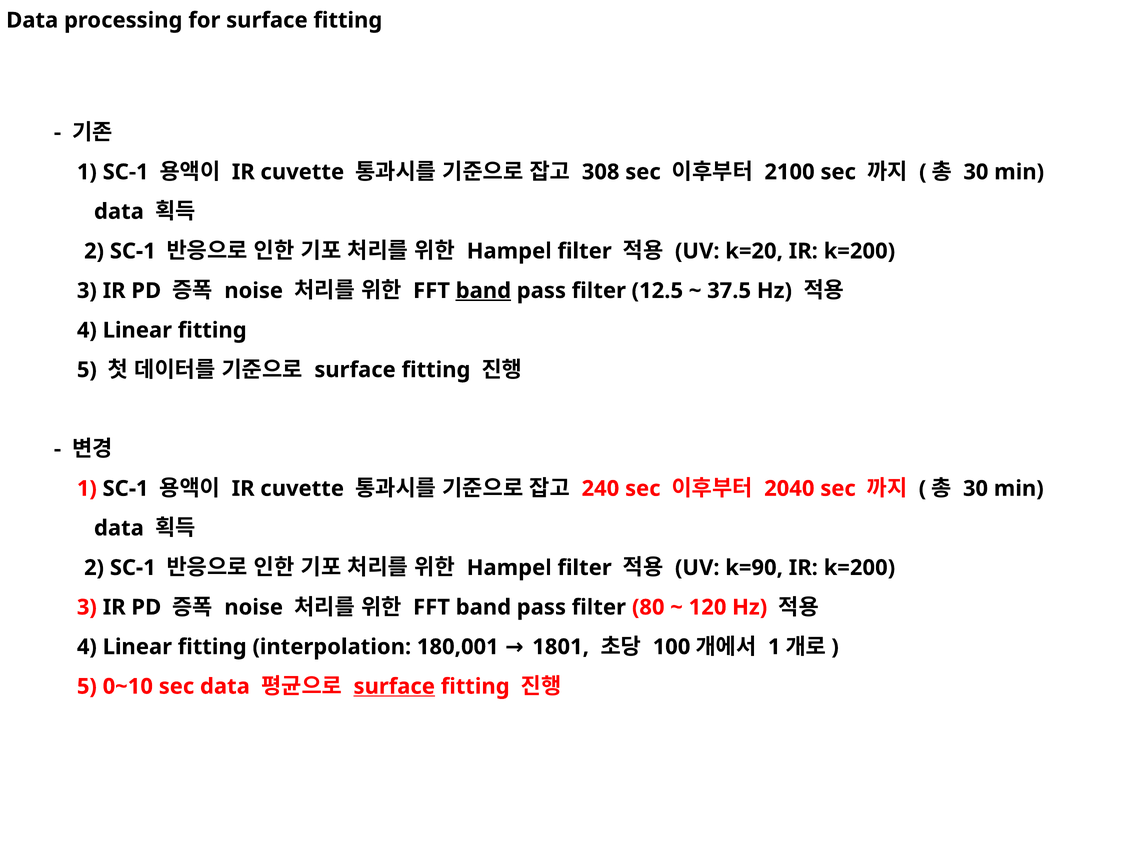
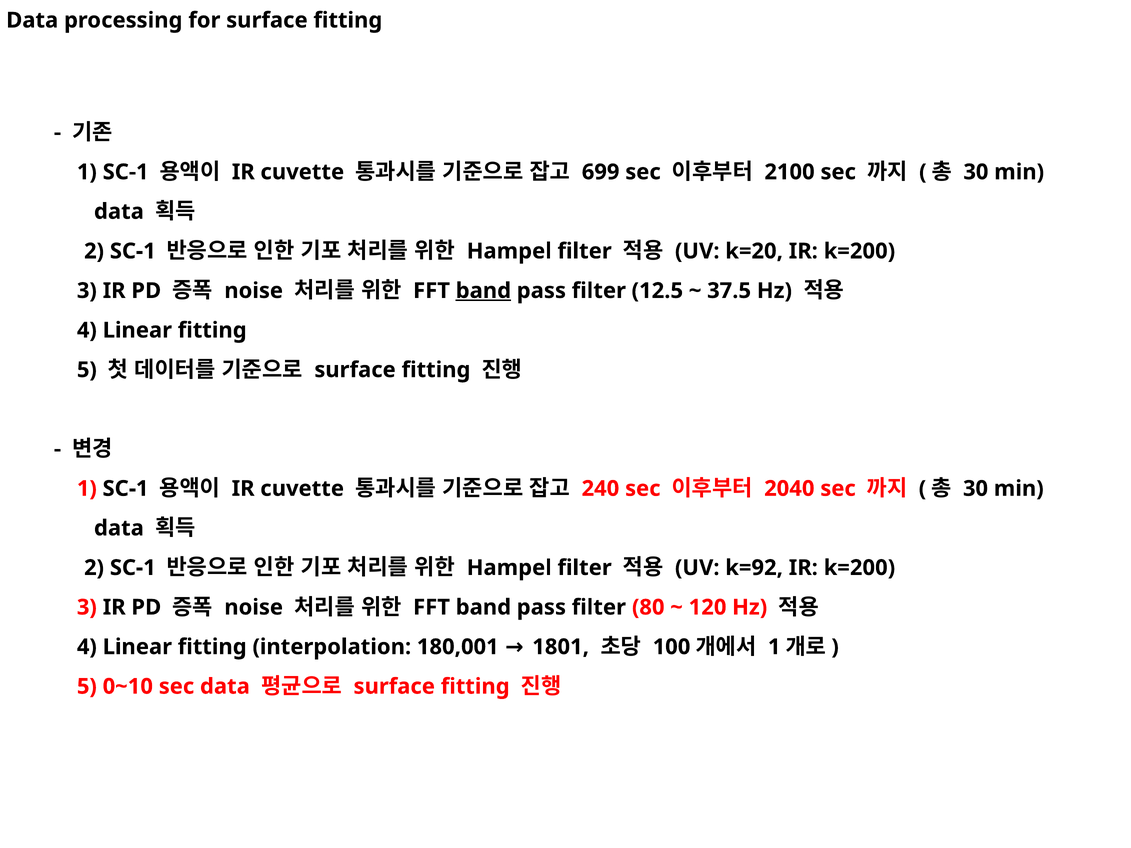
308: 308 -> 699 (601, 172)
k=90: k=90 -> k=92 (754, 568)
surface underline: present -> none (394, 687)
